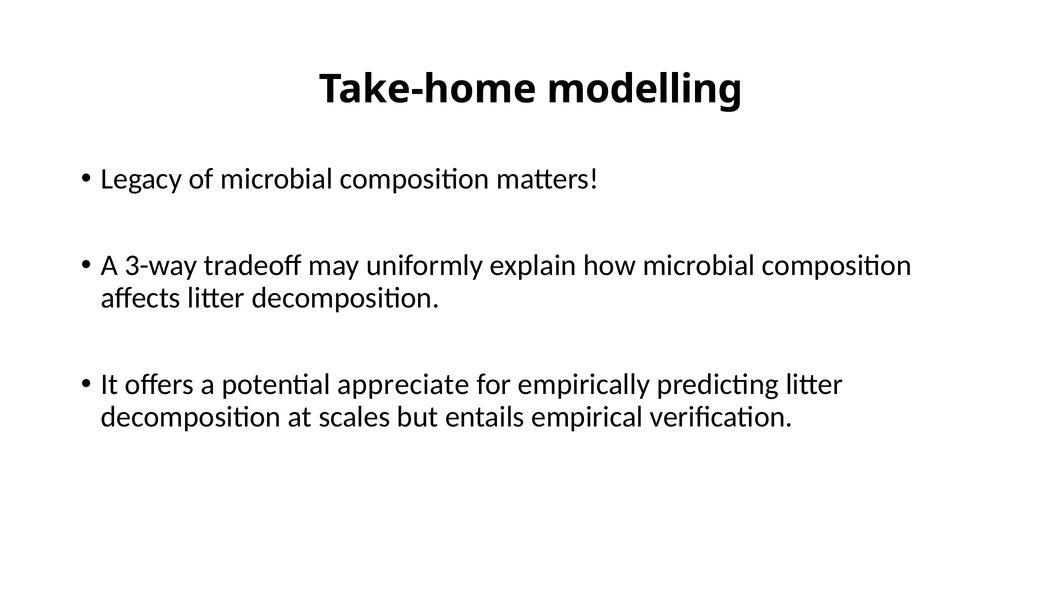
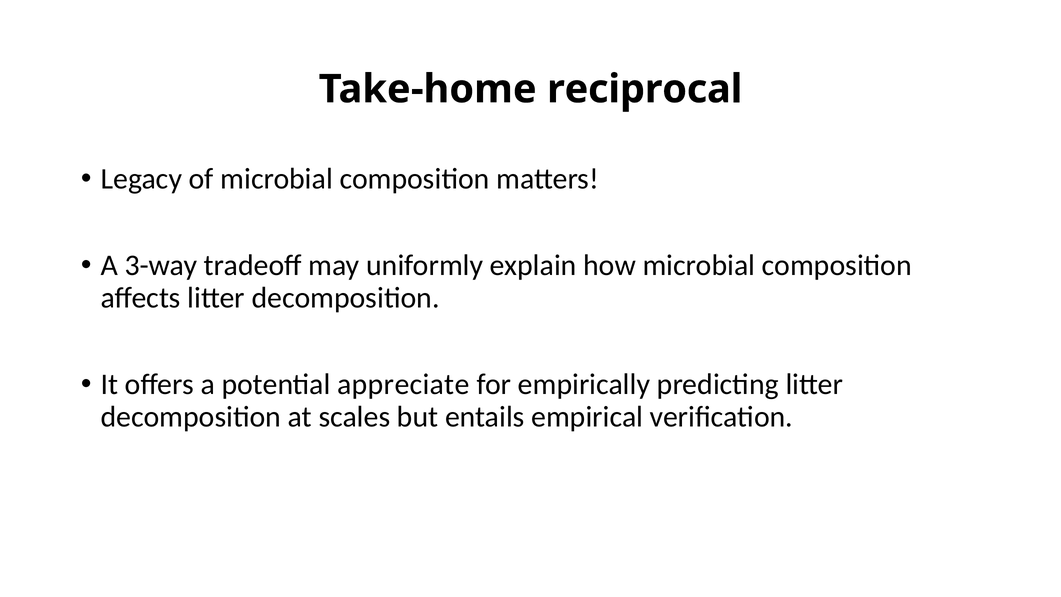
modelling: modelling -> reciprocal (645, 89)
